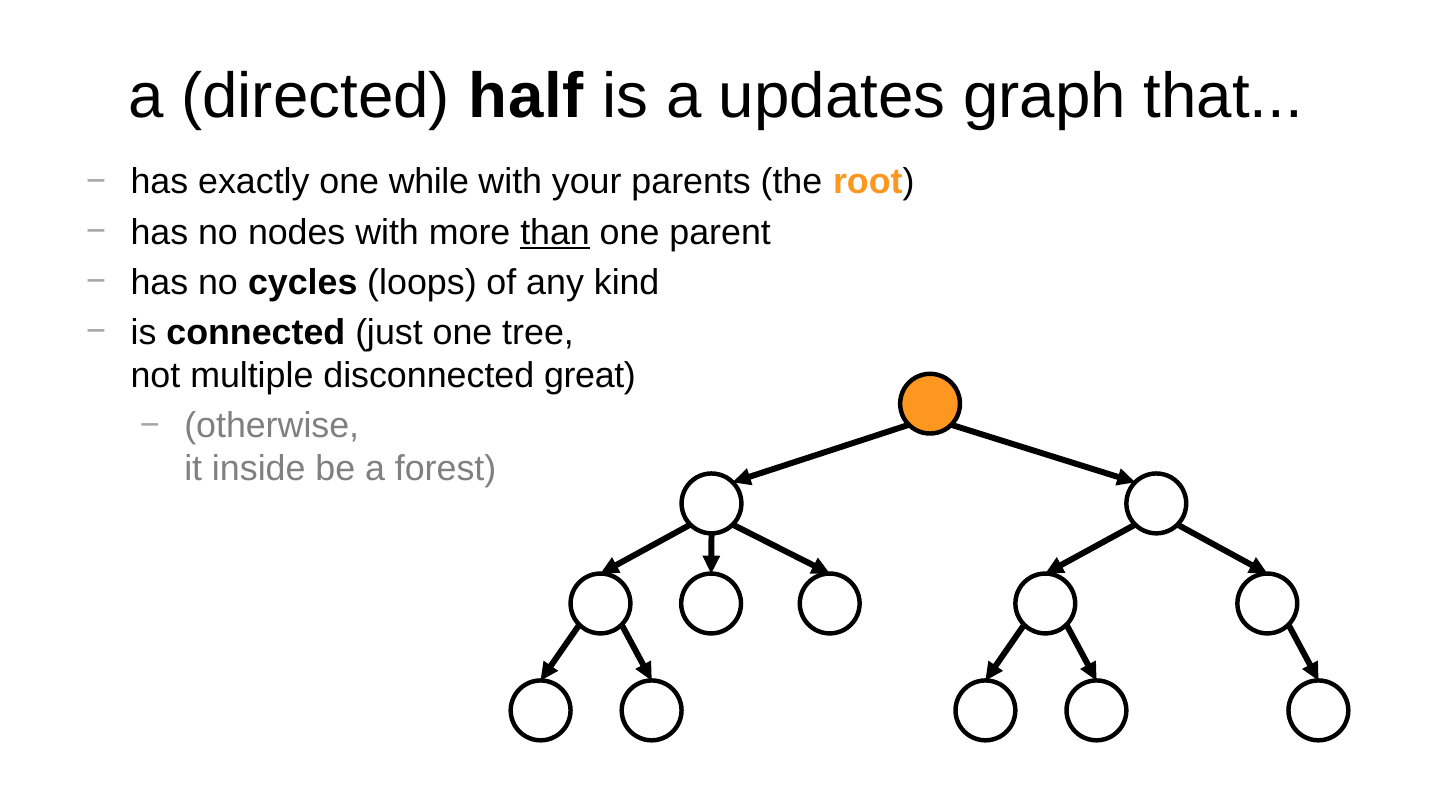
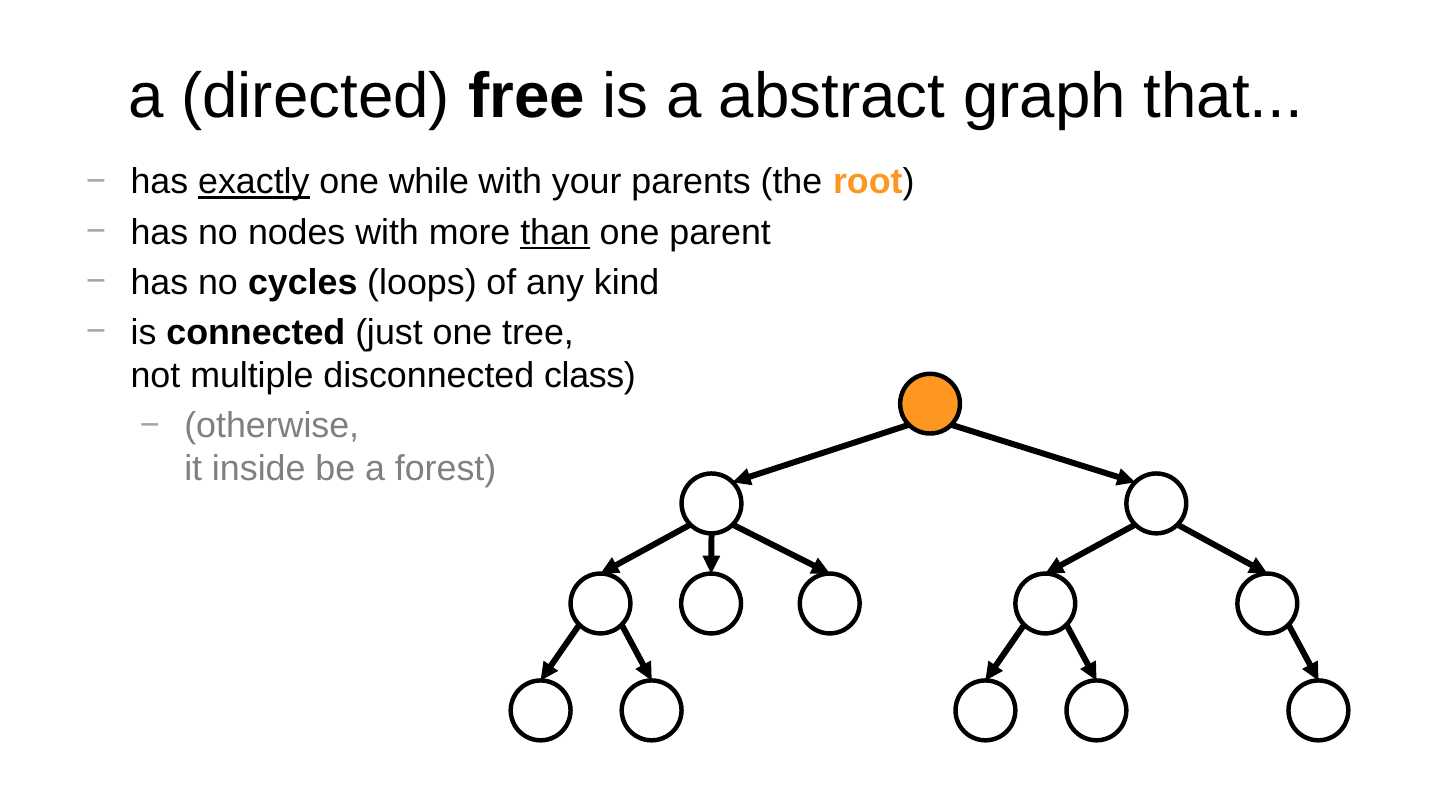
half: half -> free (526, 97)
updates: updates -> abstract (832, 97)
exactly underline: none -> present (254, 182)
great: great -> class (590, 375)
